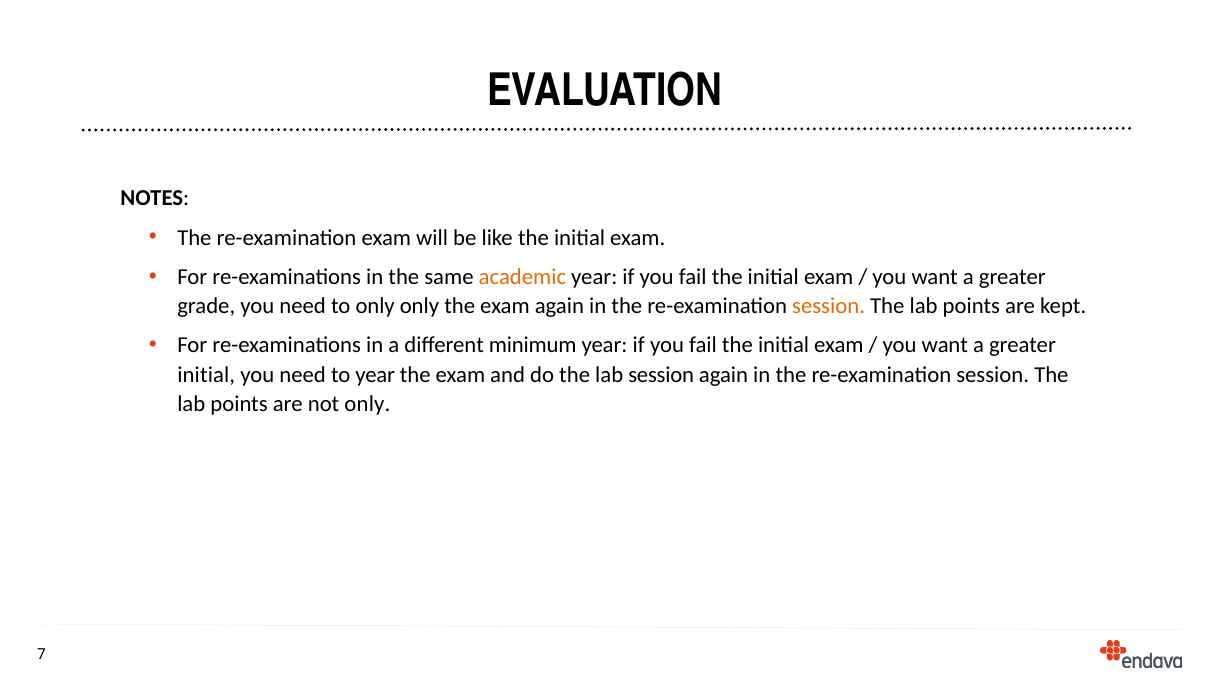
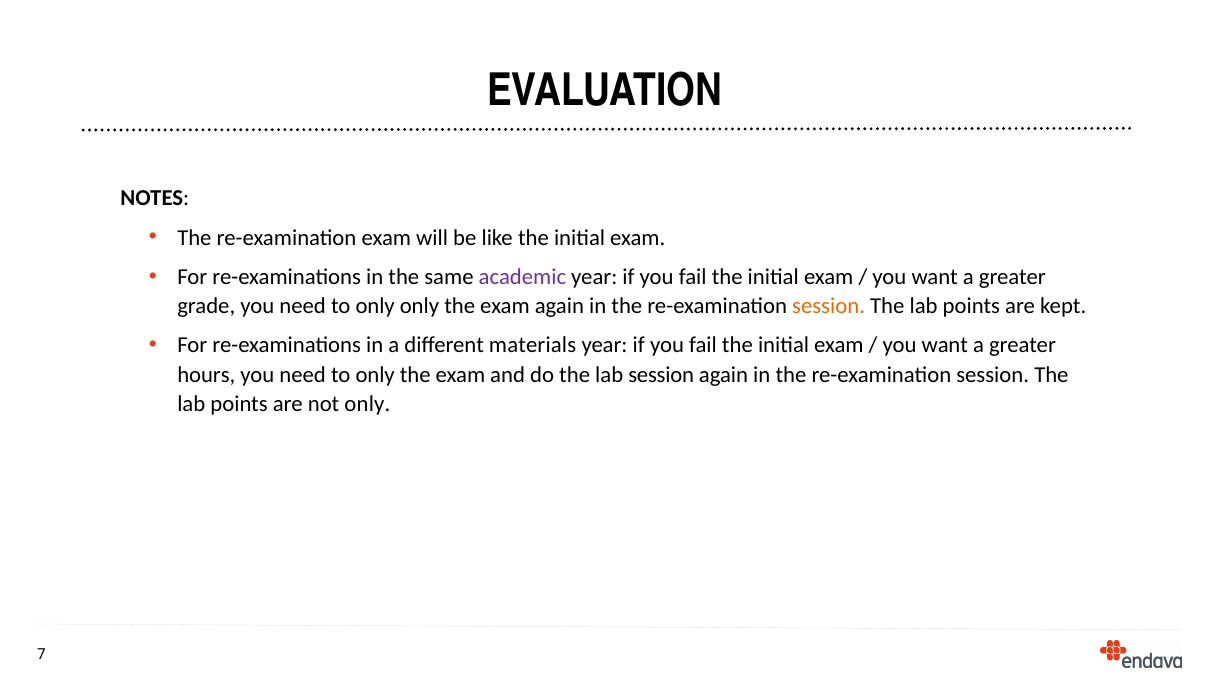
academic colour: orange -> purple (522, 277)
minimum: minimum -> materials (533, 346)
initial: initial -> hours (206, 375)
year: year -> only (375, 375)
